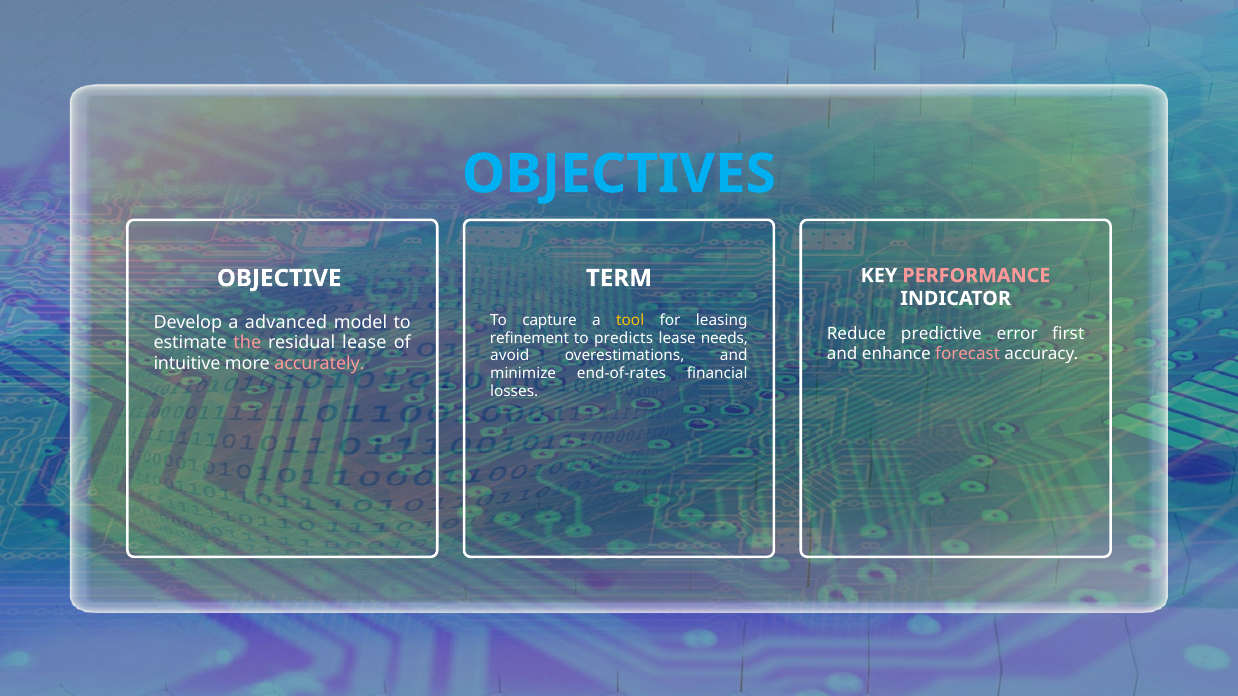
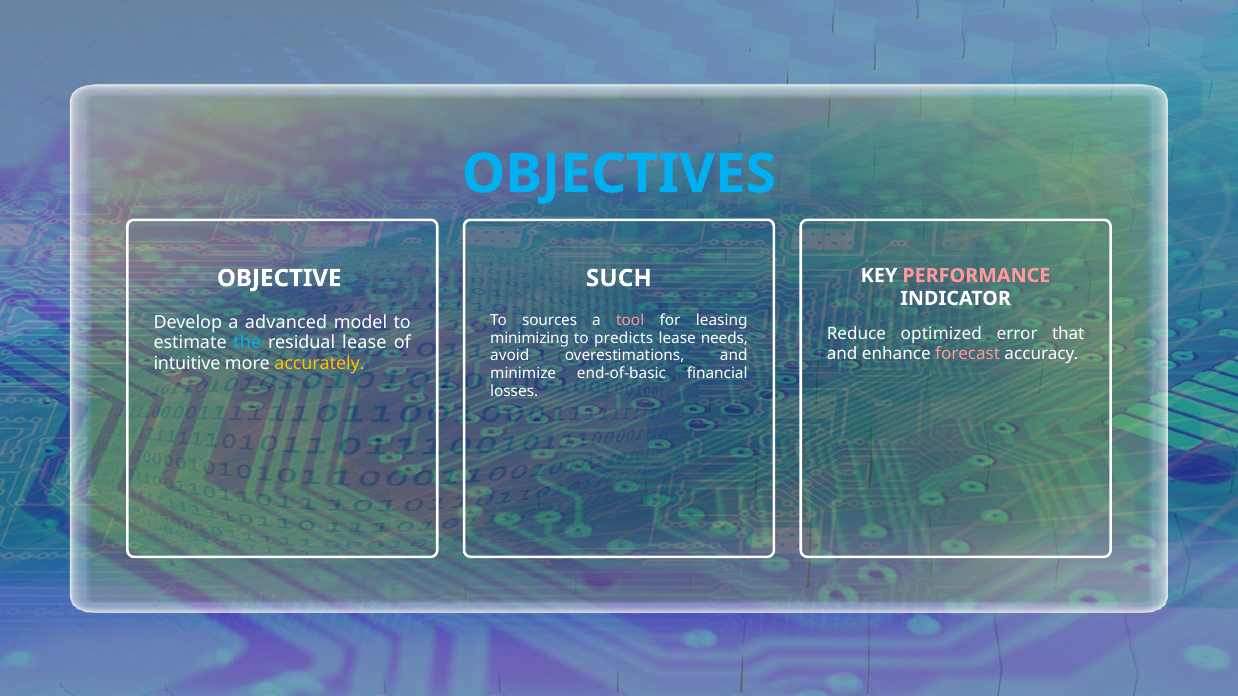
TERM: TERM -> SUCH (619, 278)
capture: capture -> sources (550, 321)
tool colour: yellow -> pink (630, 321)
predictive: predictive -> optimized (941, 334)
first: first -> that (1068, 334)
refinement: refinement -> minimizing (530, 338)
the colour: pink -> light blue (247, 343)
accurately colour: pink -> yellow (319, 364)
end-of-rates: end-of-rates -> end-of-basic (621, 374)
